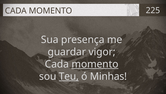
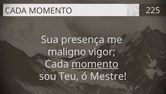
guardar: guardar -> maligno (67, 52)
Teu underline: present -> none (69, 76)
Minhas: Minhas -> Mestre (108, 76)
